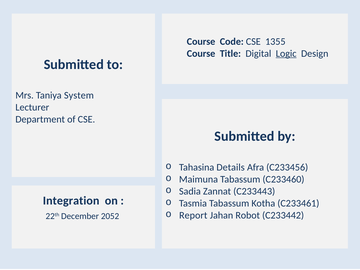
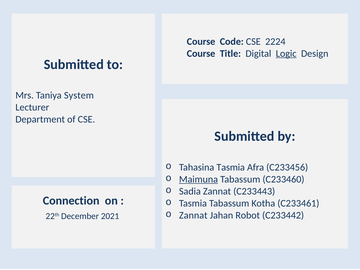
1355: 1355 -> 2224 (275, 41)
Tahasina Details: Details -> Tasmia (231, 167)
Maimuna underline: none -> present (198, 179)
Integration: Integration -> Connection (71, 201)
Report: Report -> Zannat (193, 215)
2052: 2052 -> 2021 (110, 216)
